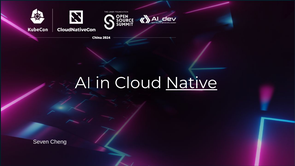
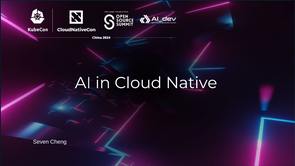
Native underline: present -> none (192, 83)
